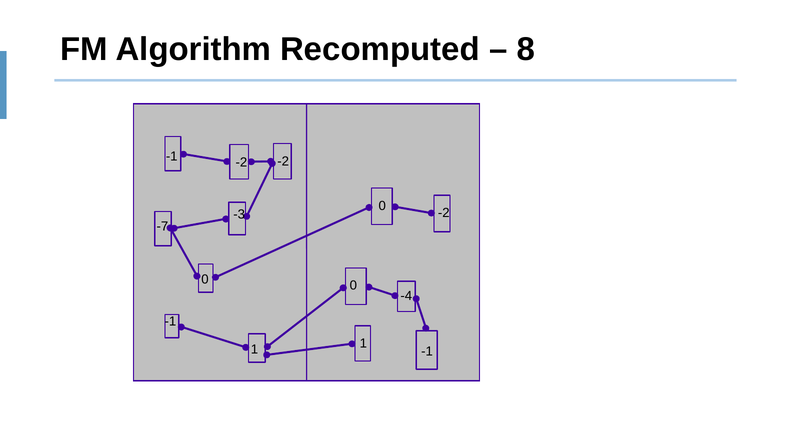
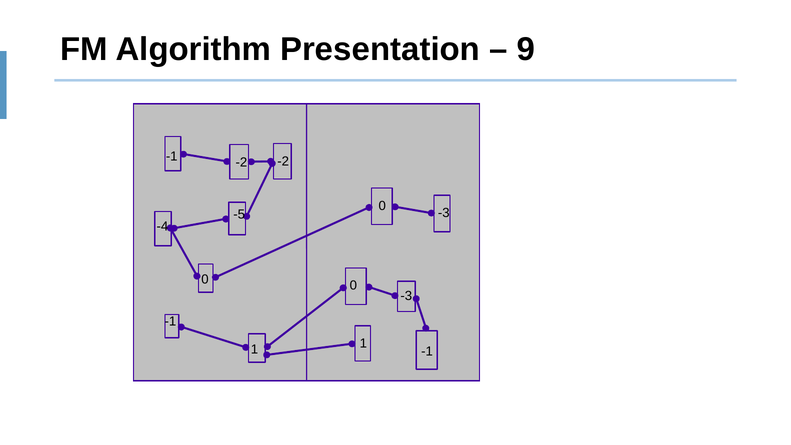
Recomputed: Recomputed -> Presentation (380, 49)
8: 8 -> 9 (526, 49)
-2: -2 -> -3 (444, 213)
-3: -3 -> -5 (239, 215)
-7: -7 -> -4 (162, 226)
-4: -4 -> -3 (406, 296)
